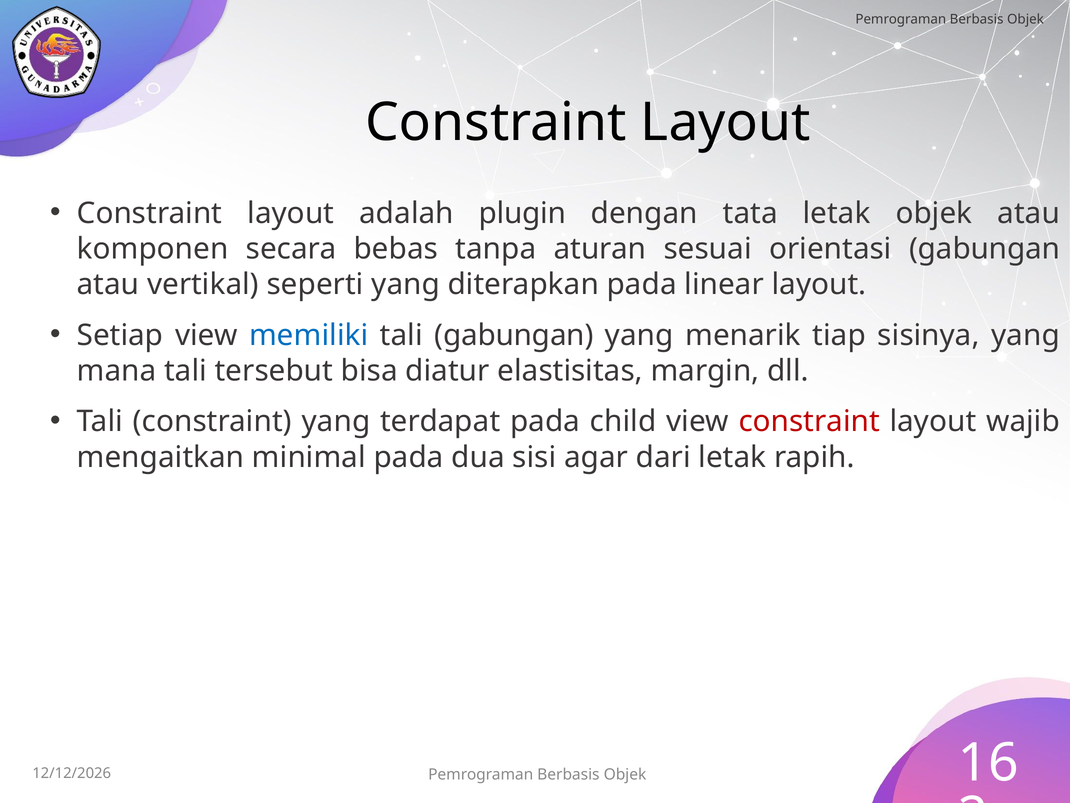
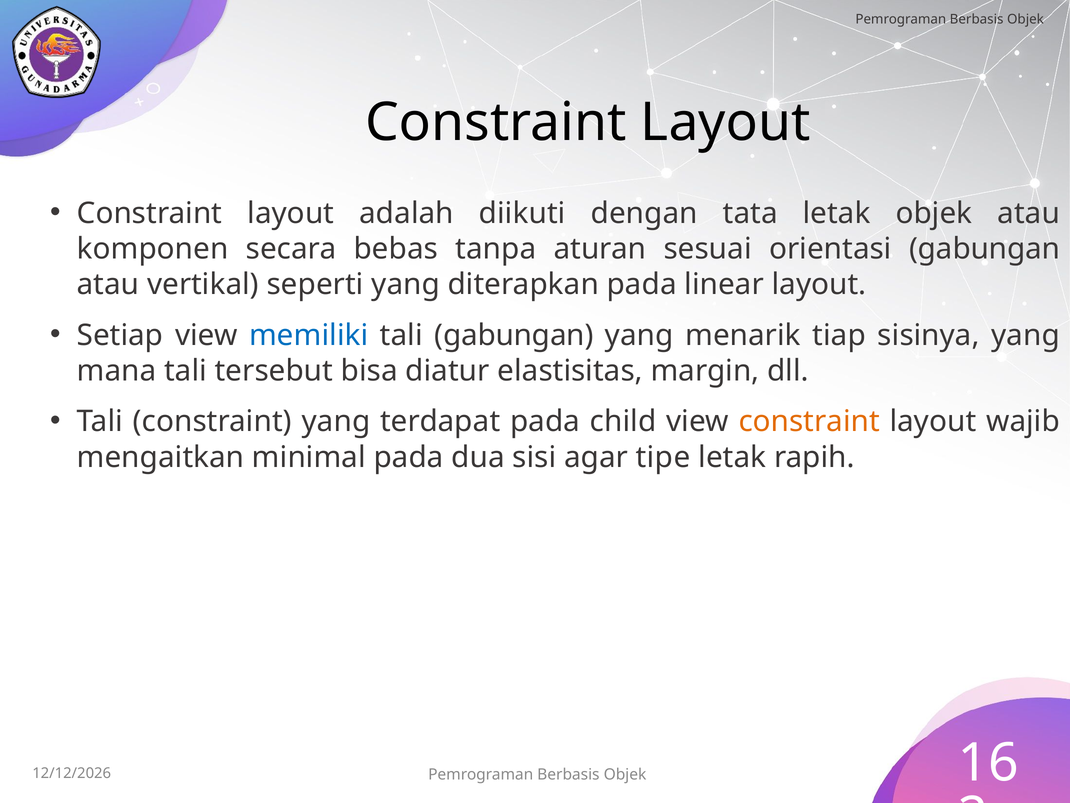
plugin: plugin -> diikuti (522, 213)
constraint colour: red -> orange (809, 421)
dari: dari -> tipe (663, 457)
